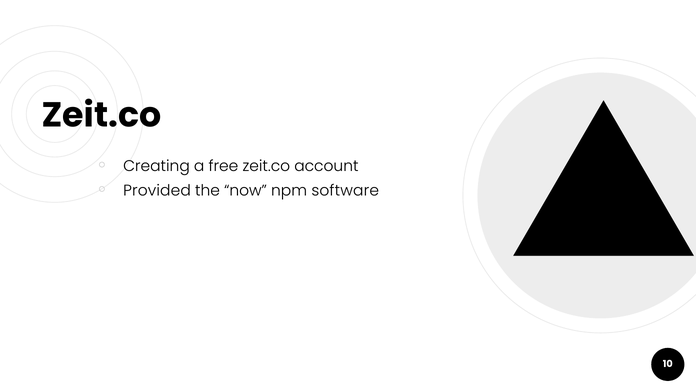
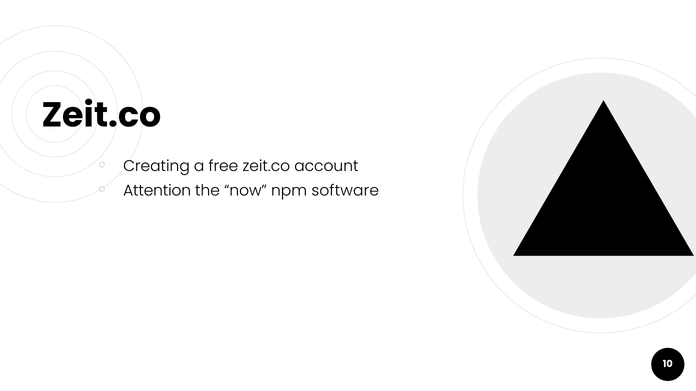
Provided: Provided -> Attention (157, 191)
